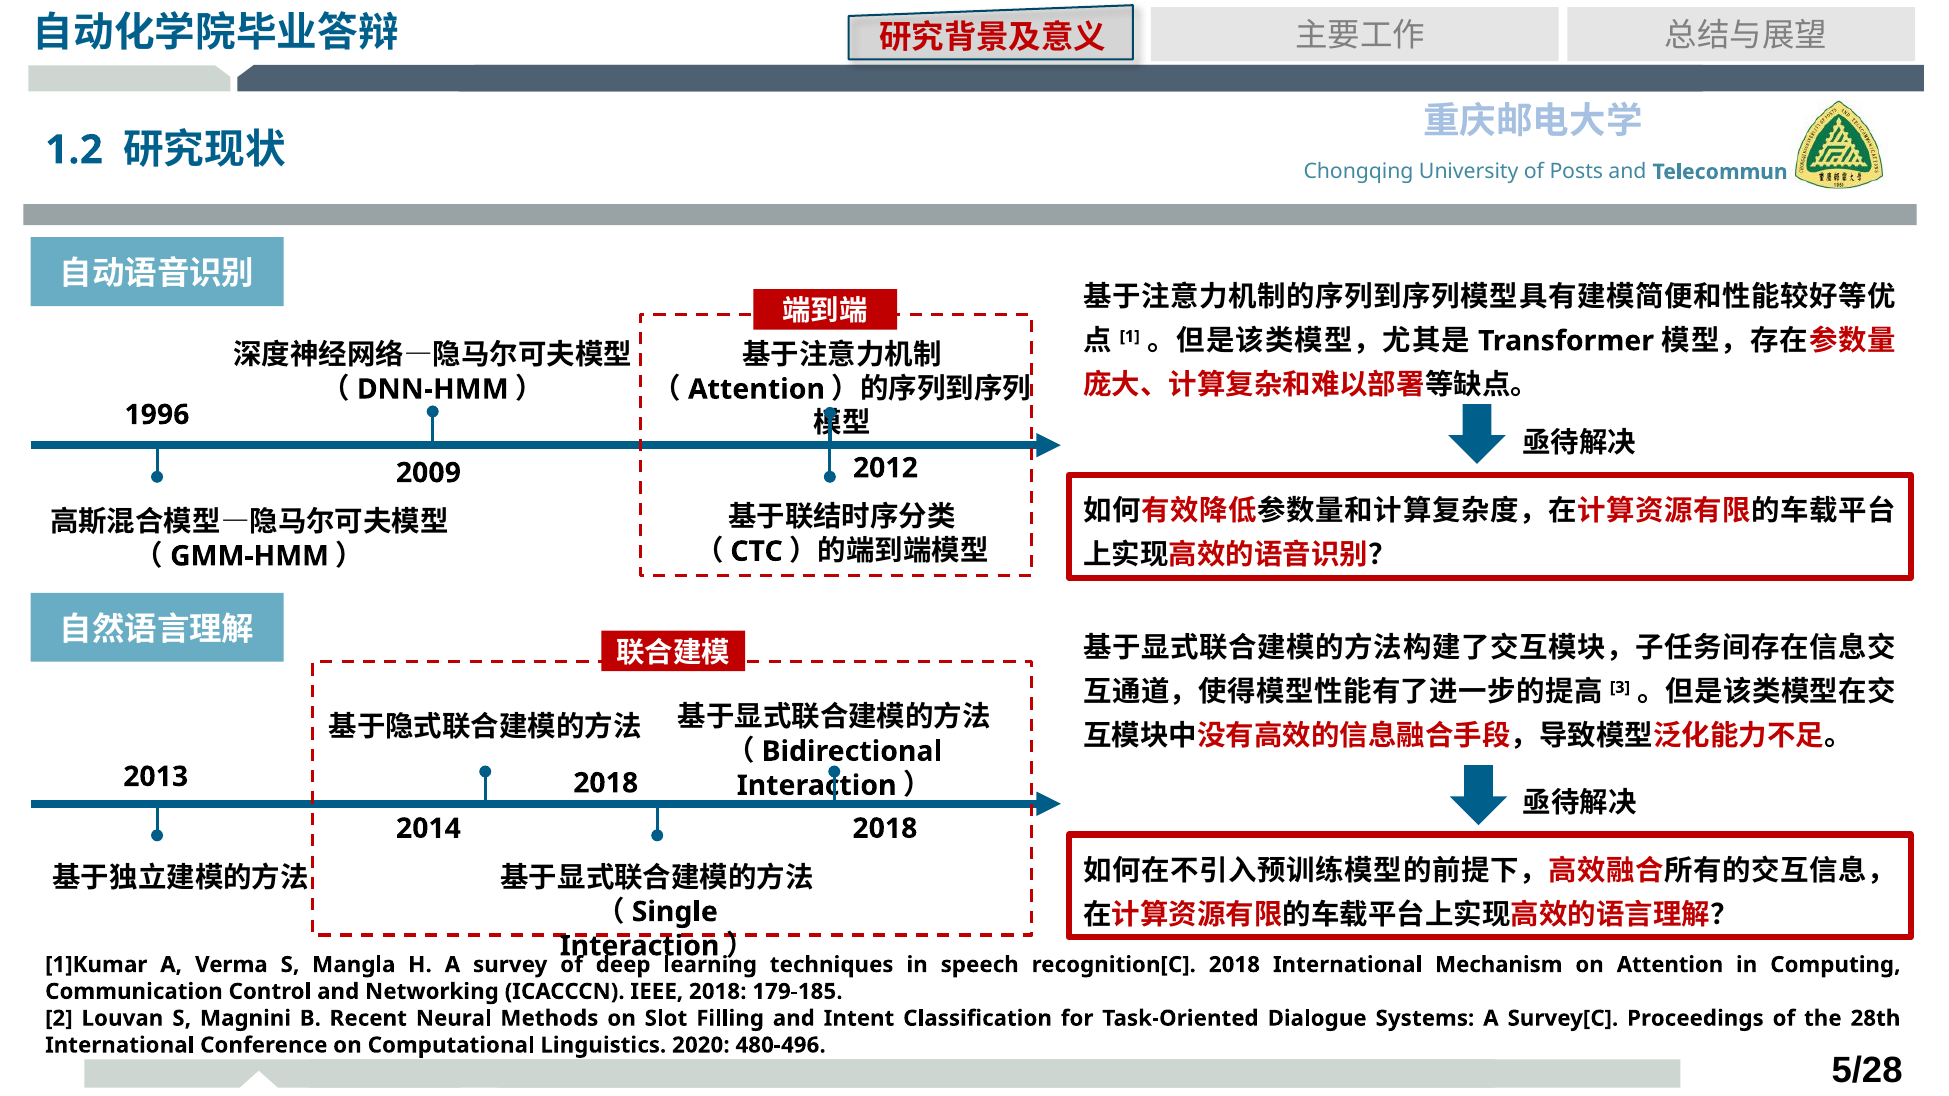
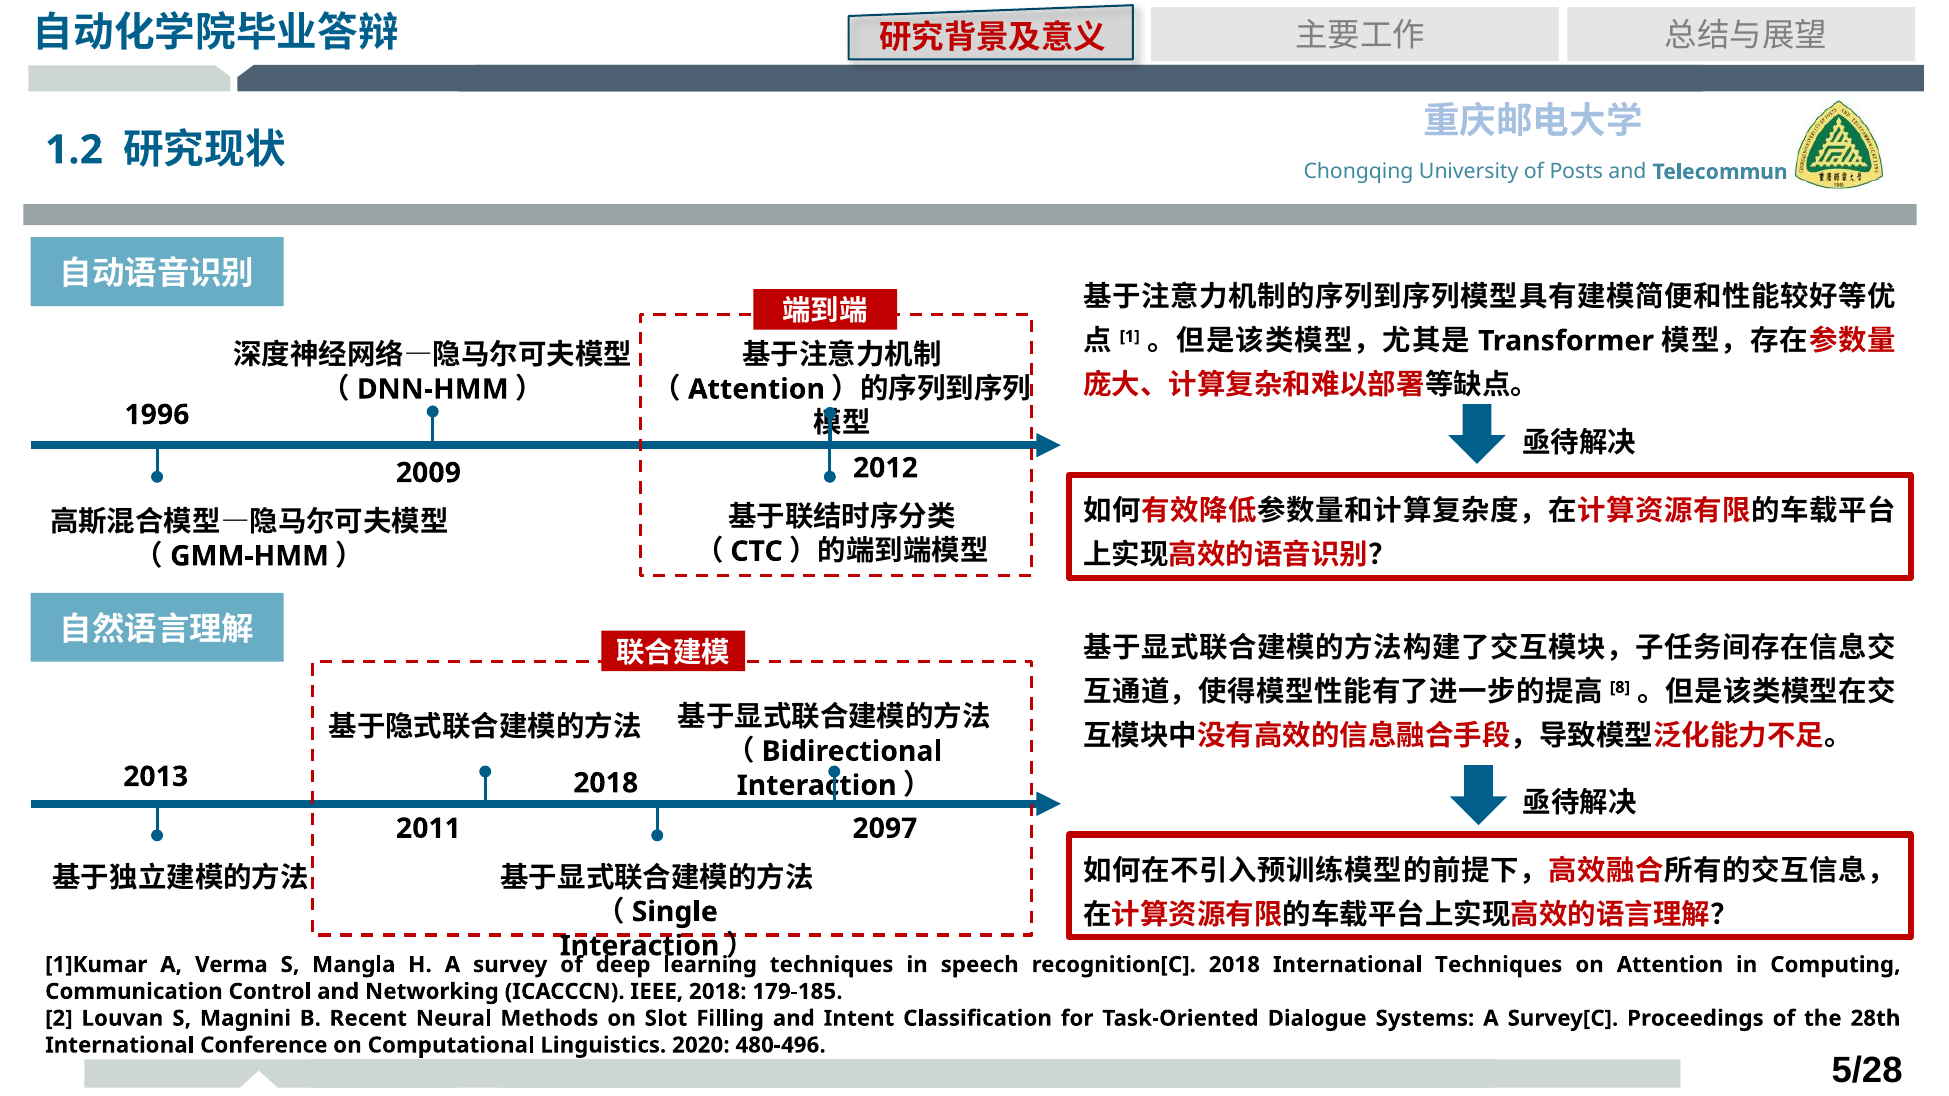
3: 3 -> 8 (1620, 688)
2014: 2014 -> 2011 (428, 829)
2018: 2018 -> 2097 (885, 829)
International Mechanism: Mechanism -> Techniques (1499, 965)
